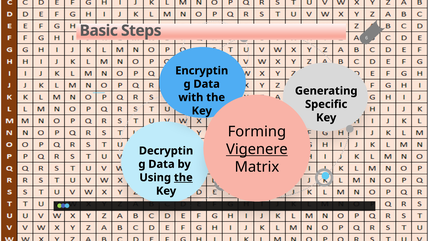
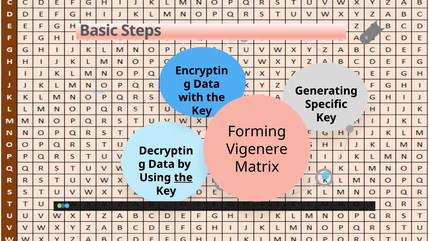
Vigenere underline: present -> none (257, 150)
